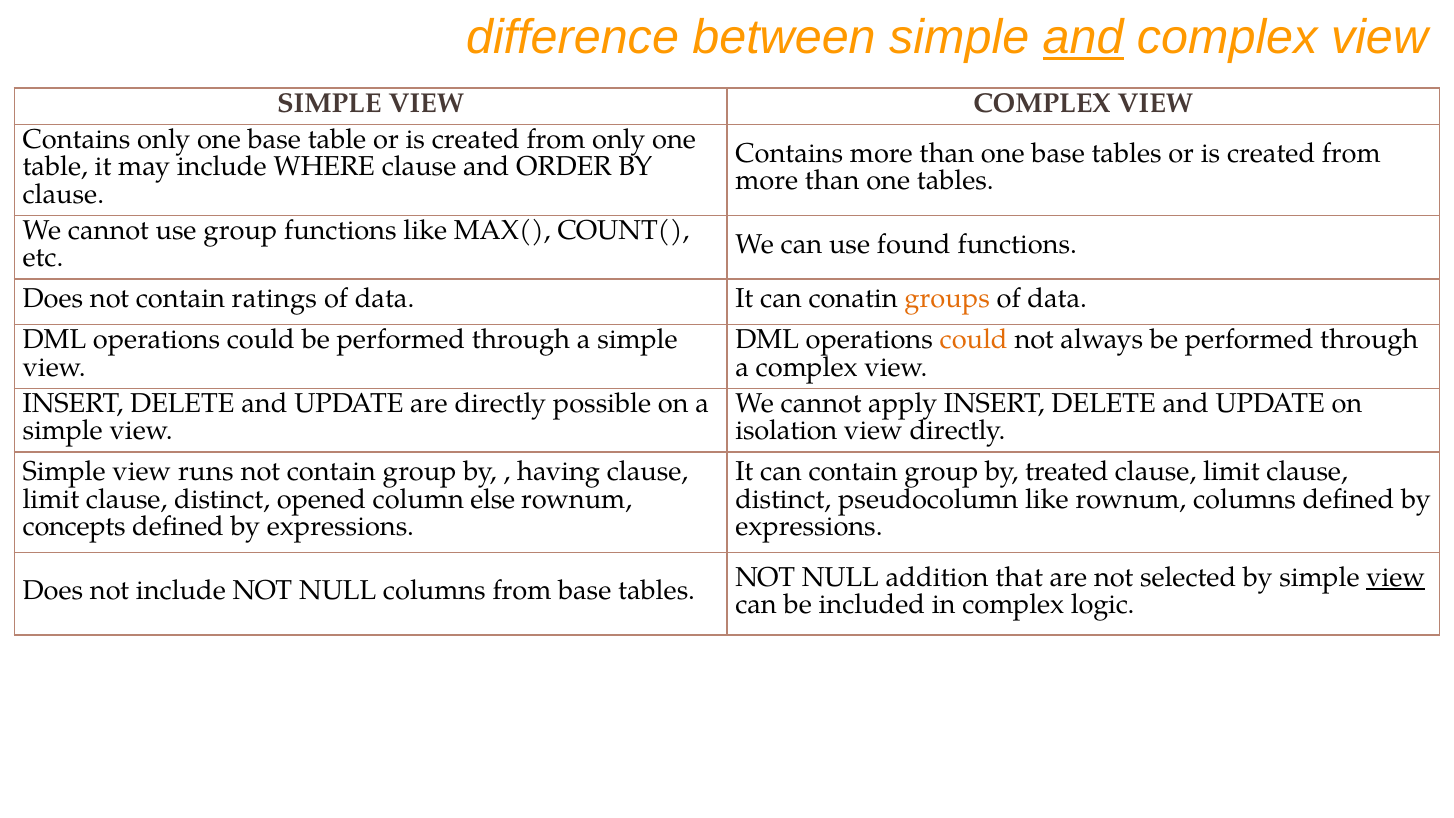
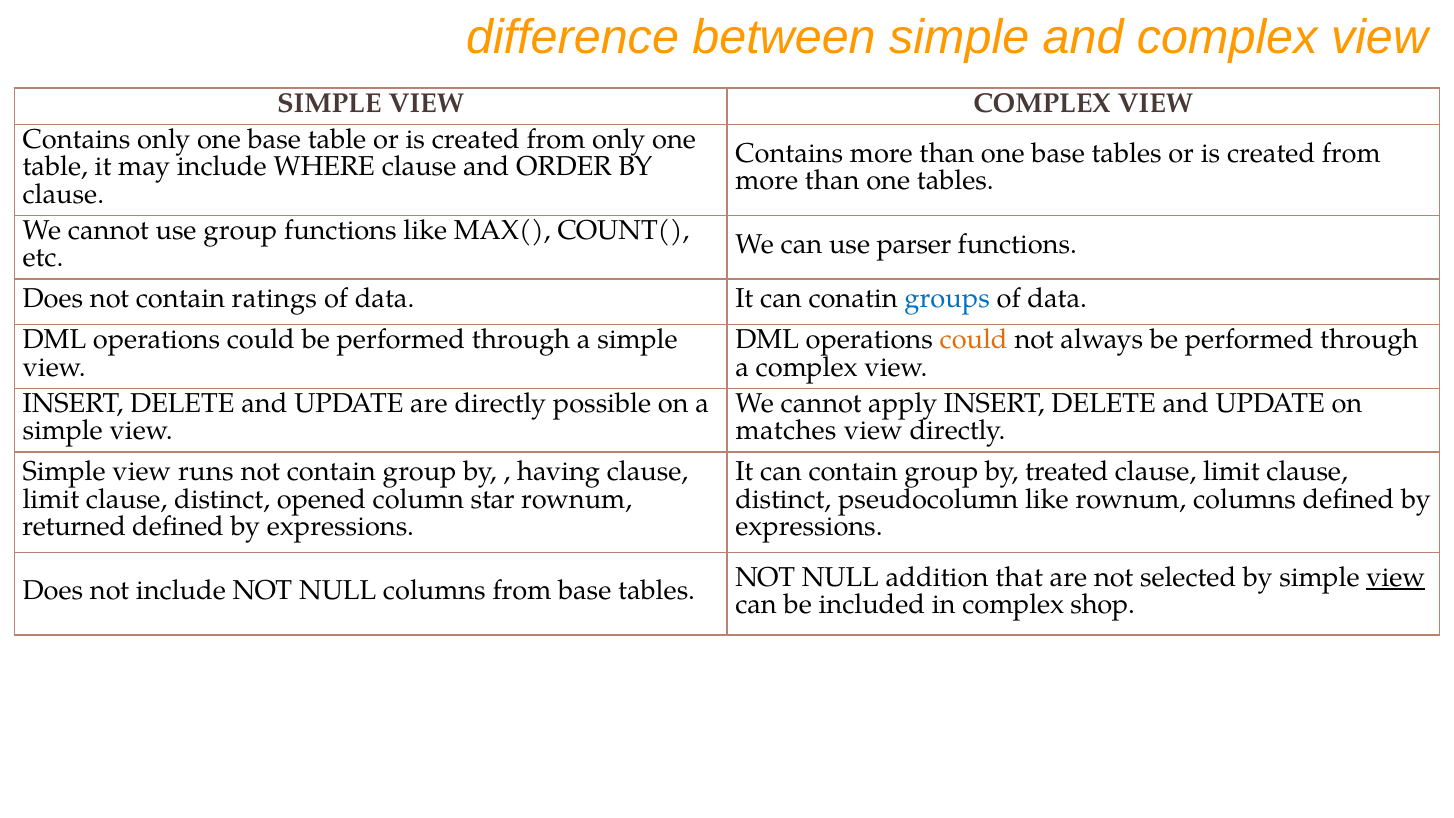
and underline: present -> none (1083, 38)
found: found -> parser (914, 244)
groups colour: orange -> blue (947, 299)
isolation: isolation -> matches (786, 431)
else: else -> star (493, 499)
concepts: concepts -> returned (74, 527)
logic: logic -> shop (1103, 604)
